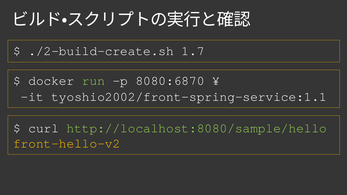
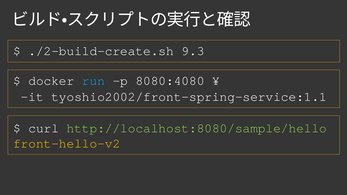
1.7: 1.7 -> 9.3 (193, 51)
run colour: light green -> light blue (93, 81)
8080:6870: 8080:6870 -> 8080:4080 (170, 81)
